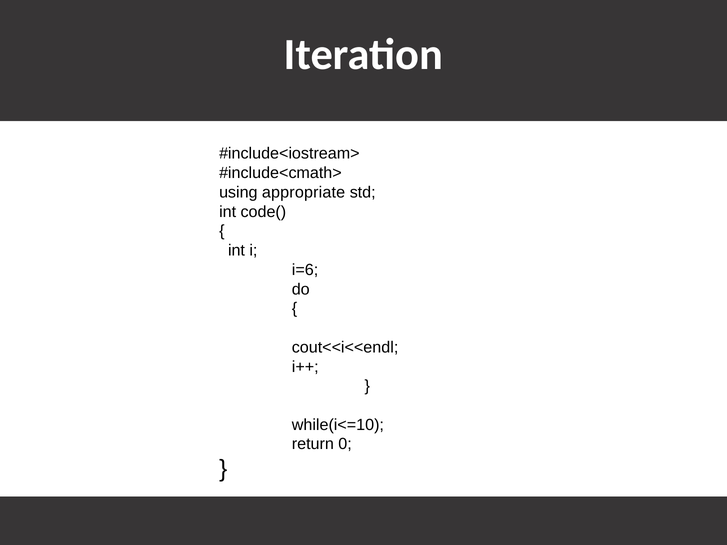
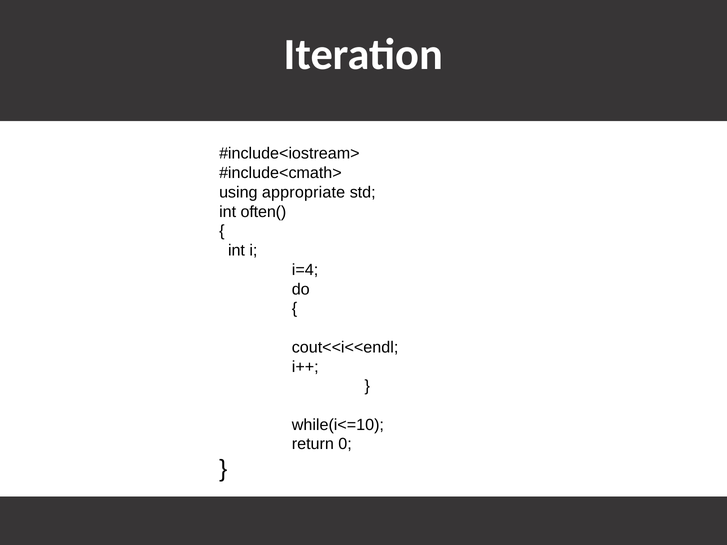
code(: code( -> often( (263, 212)
i=6: i=6 -> i=4 (305, 270)
